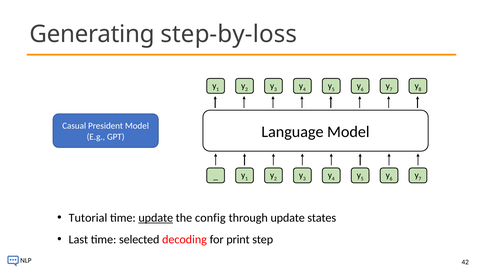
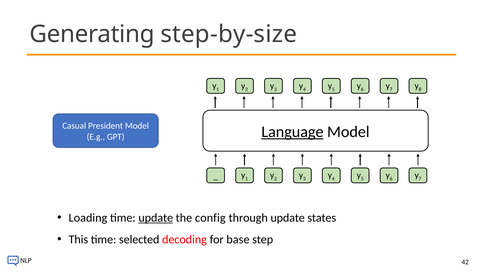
step-by-loss: step-by-loss -> step-by-size (229, 34)
Language underline: none -> present (292, 132)
Tutorial: Tutorial -> Loading (88, 218)
Last: Last -> This (78, 239)
print: print -> base (238, 239)
